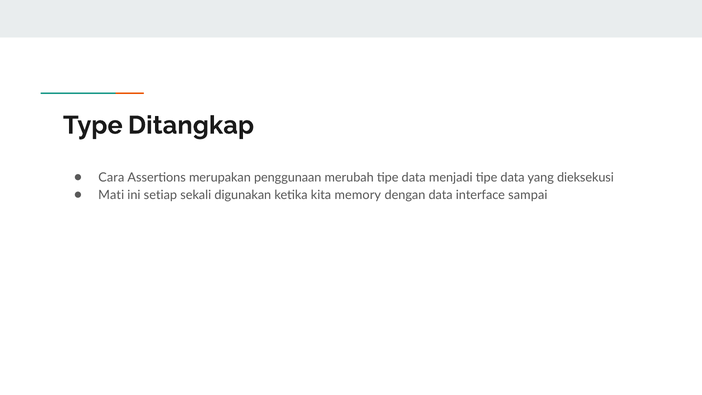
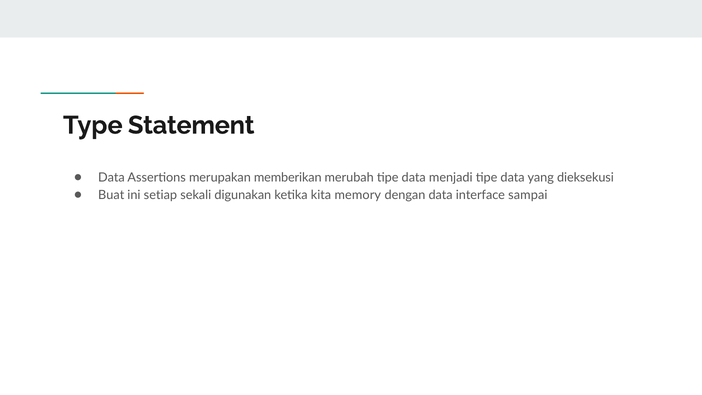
Ditangkap: Ditangkap -> Statement (191, 125)
Cara: Cara -> Data (111, 177)
penggunaan: penggunaan -> memberikan (288, 177)
Mati: Mati -> Buat (111, 195)
